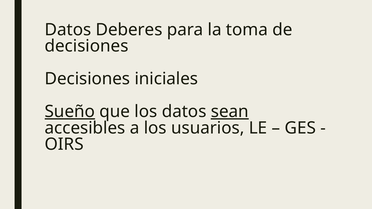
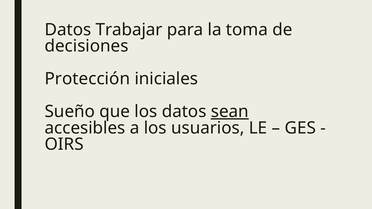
Deberes: Deberes -> Trabajar (129, 30)
Decisiones: Decisiones -> Protección (87, 79)
Sueño underline: present -> none (70, 112)
